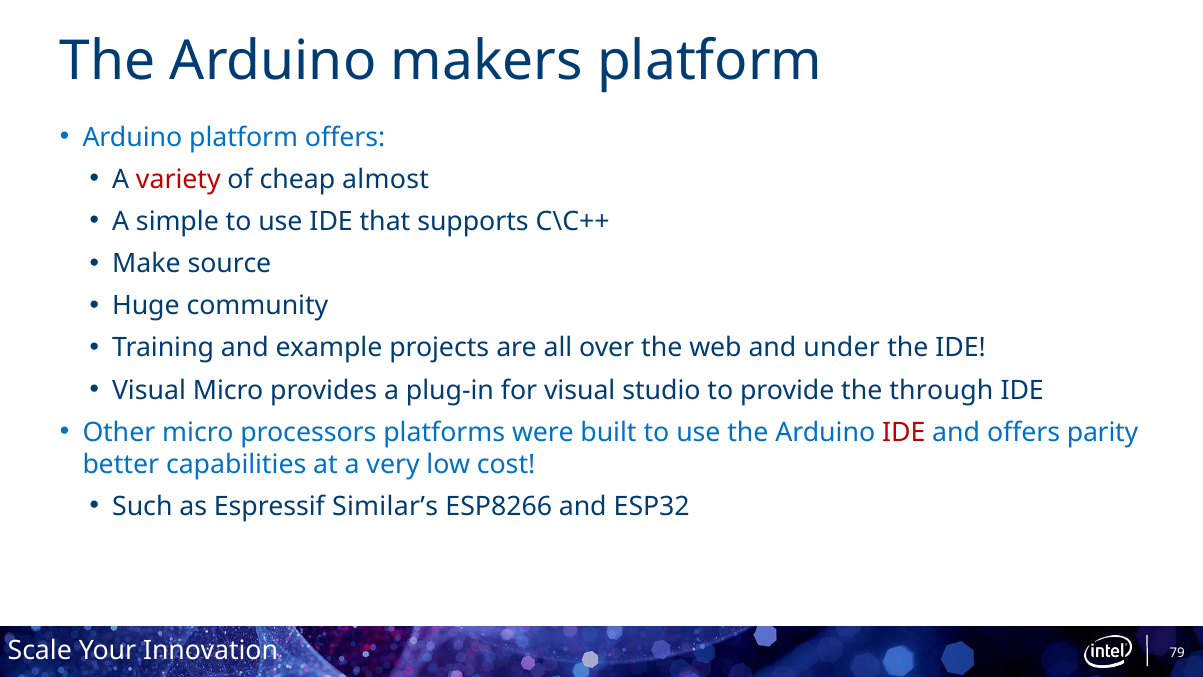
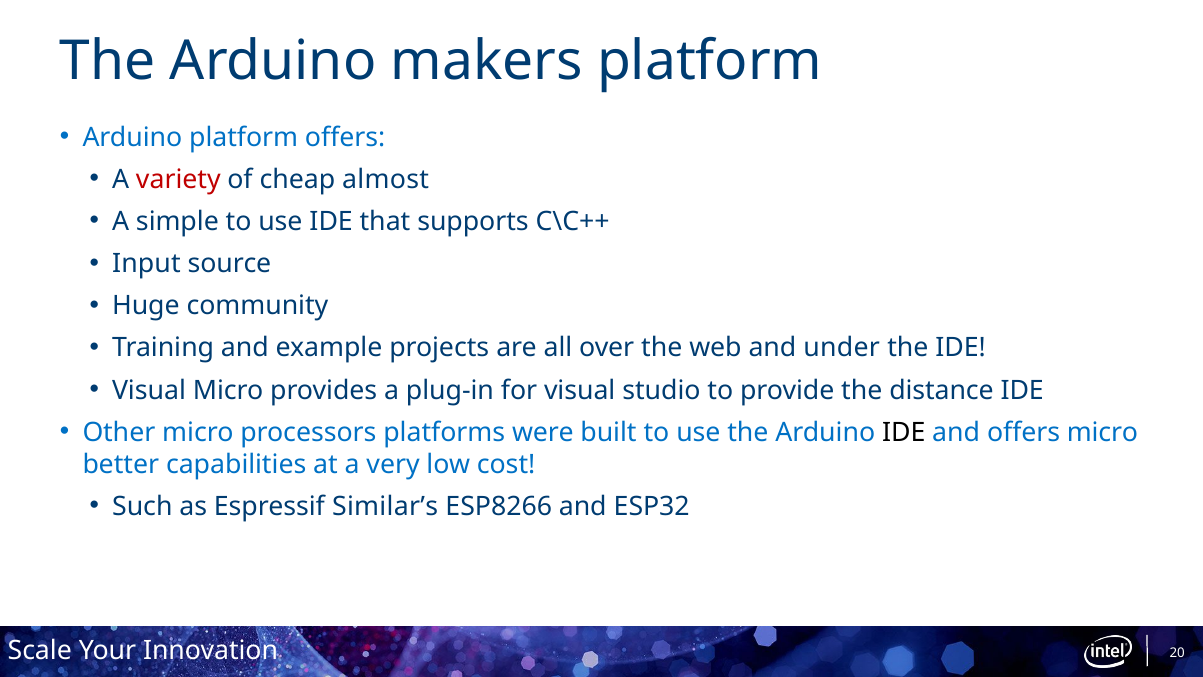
Make: Make -> Input (146, 264)
through: through -> distance (942, 390)
IDE colour: red -> black (904, 432)
offers parity: parity -> micro (1102, 432)
79: 79 -> 20 (1177, 652)
